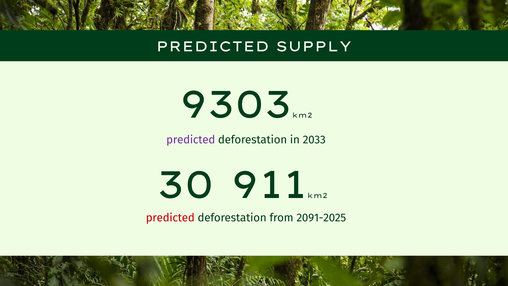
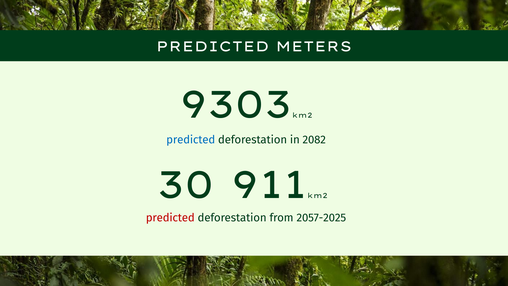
SUPPLY: SUPPLY -> METERS (314, 47)
predicted colour: purple -> blue (191, 140)
2033: 2033 -> 2082 (314, 140)
2091-2025: 2091-2025 -> 2057-2025 (321, 218)
